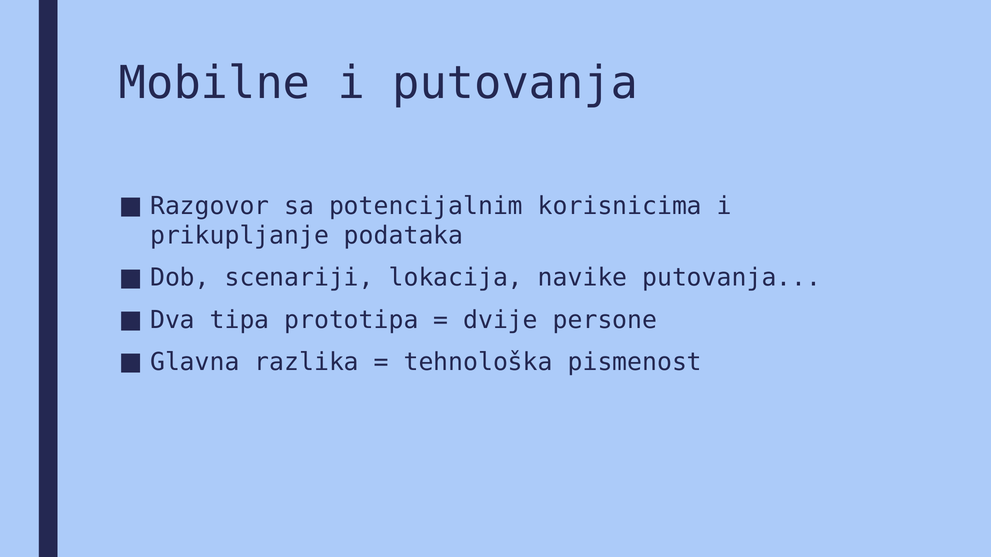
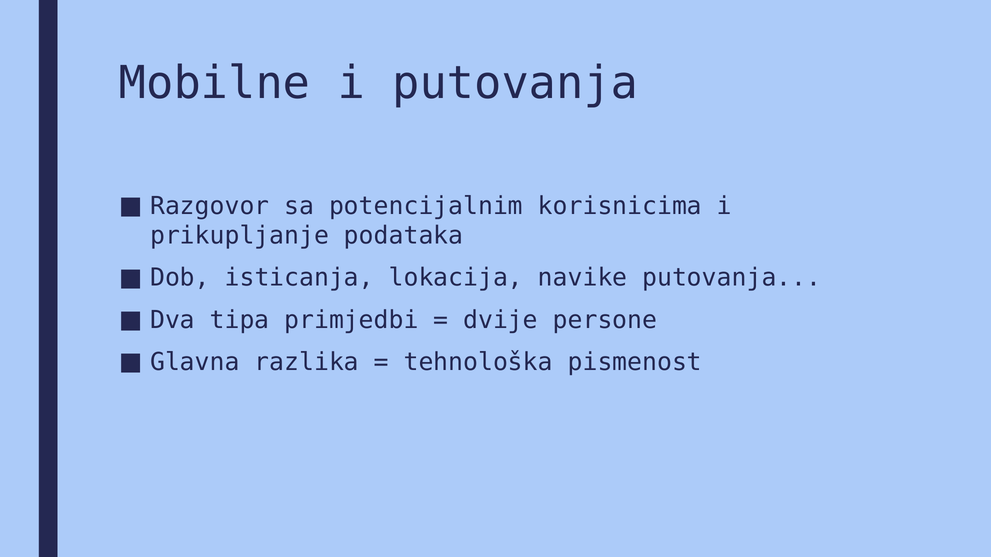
scenariji: scenariji -> isticanja (299, 278)
prototipa: prototipa -> primjedbi (351, 320)
